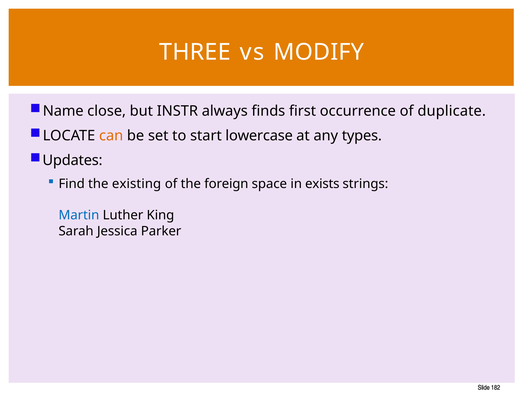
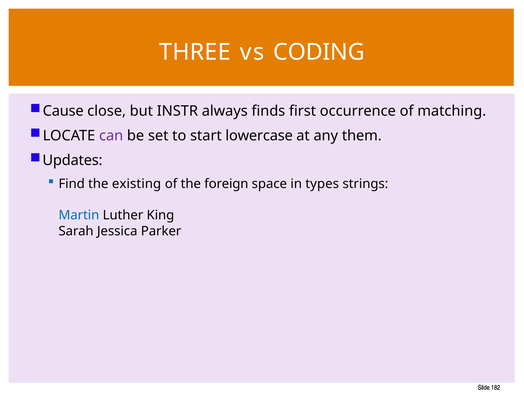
MODIFY: MODIFY -> CODING (319, 52)
Name: Name -> Cause (63, 111)
duplicate: duplicate -> matching (452, 111)
can colour: orange -> purple (111, 136)
types: types -> them (362, 136)
exists: exists -> types (322, 184)
